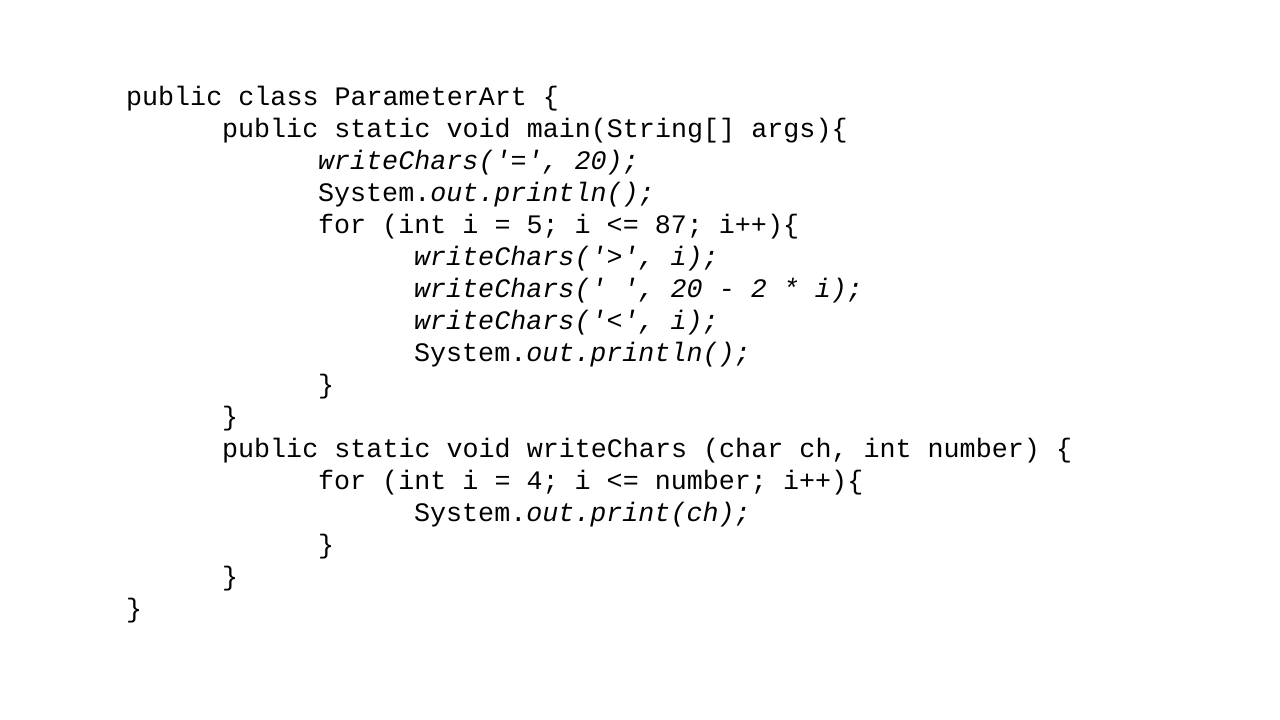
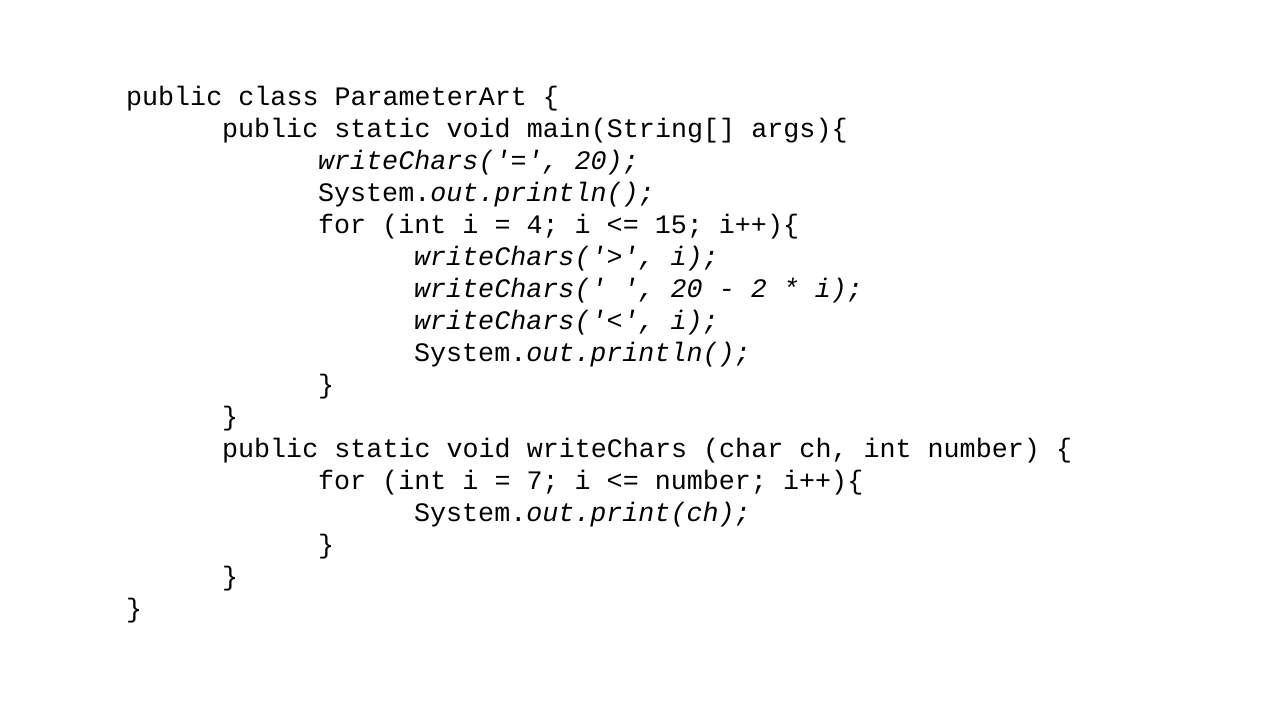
5: 5 -> 4 (543, 224)
87: 87 -> 15 (679, 224)
4: 4 -> 7 (543, 481)
